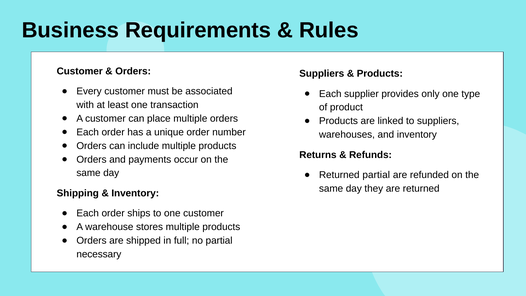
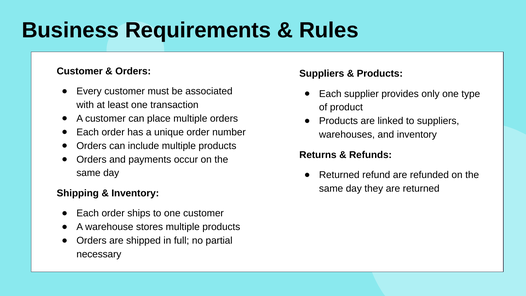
Returned partial: partial -> refund (376, 175)
